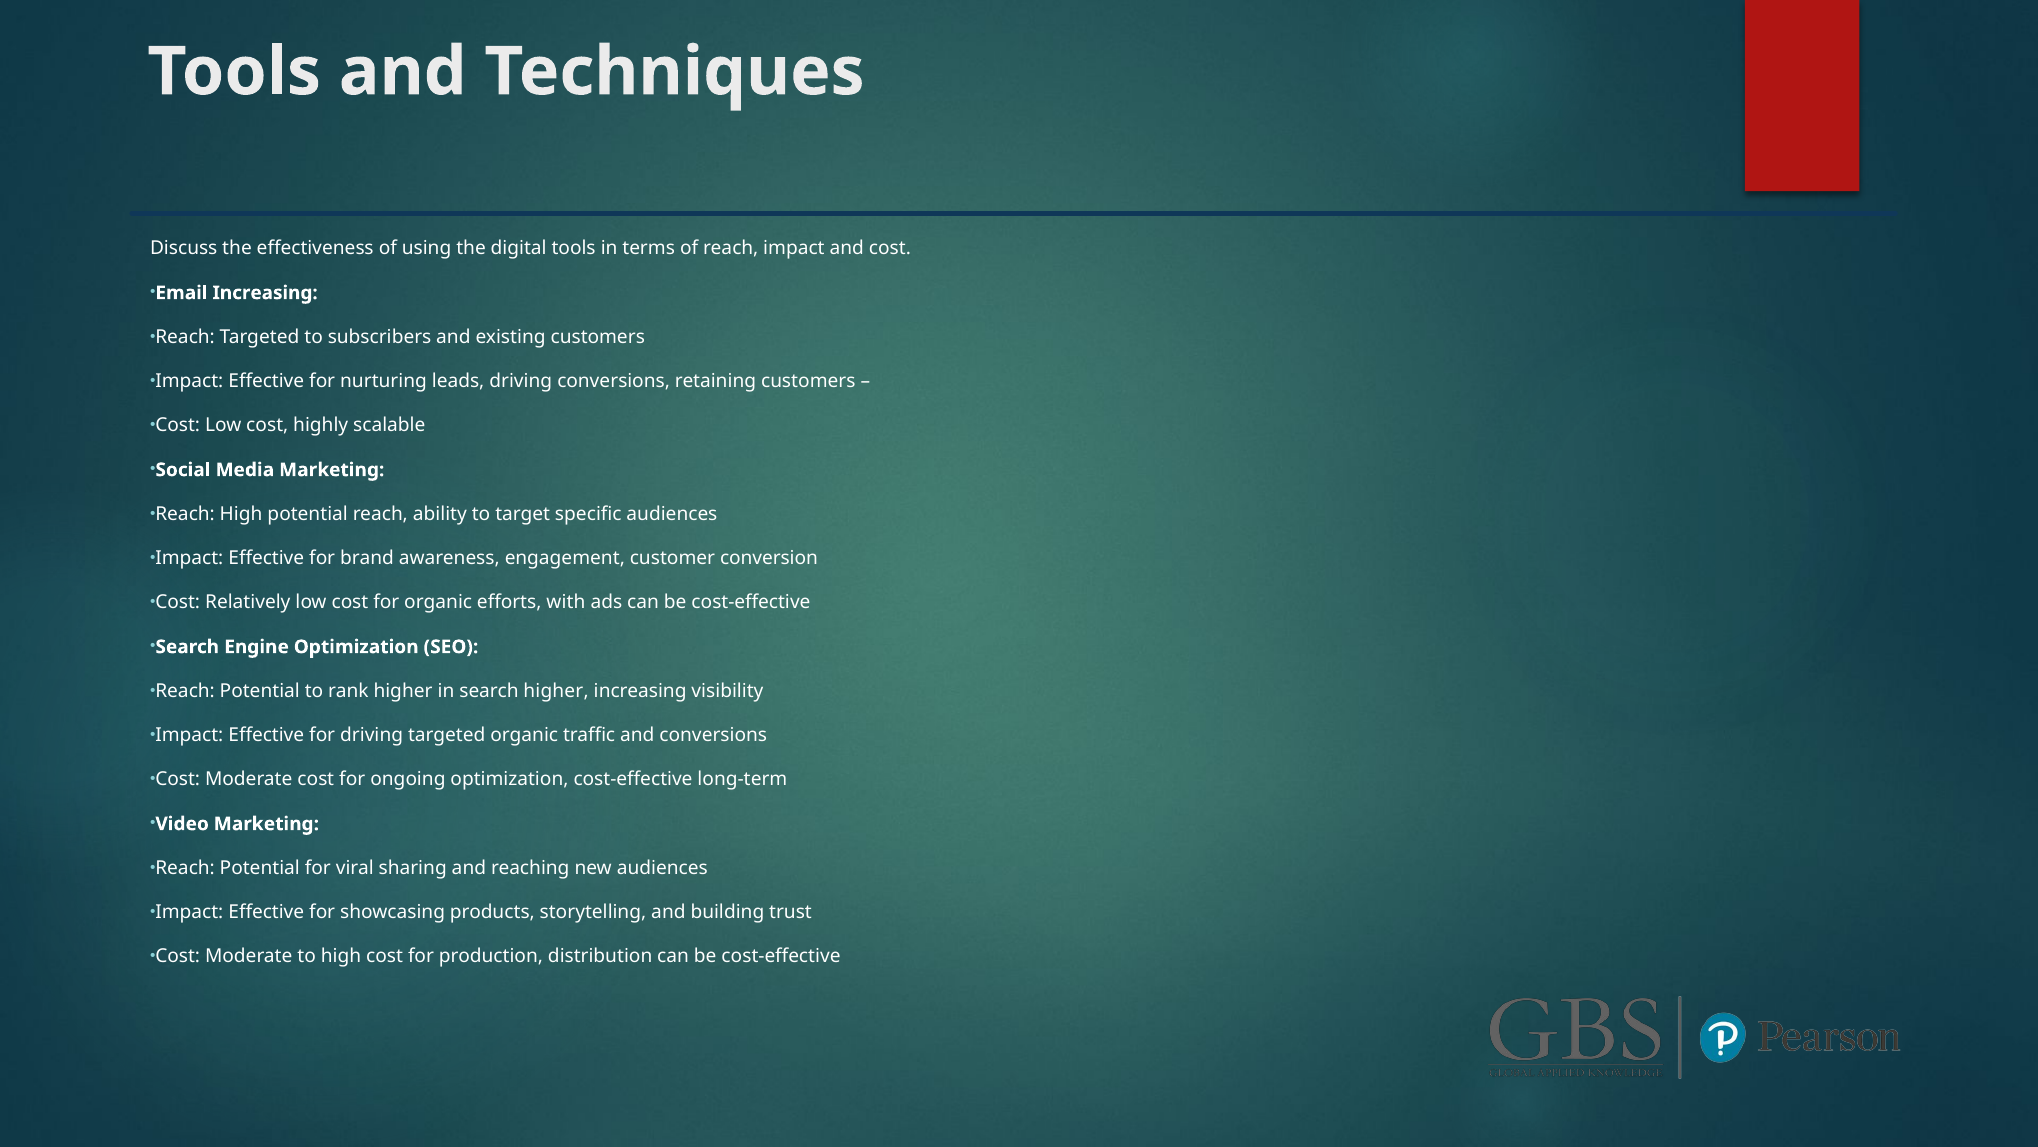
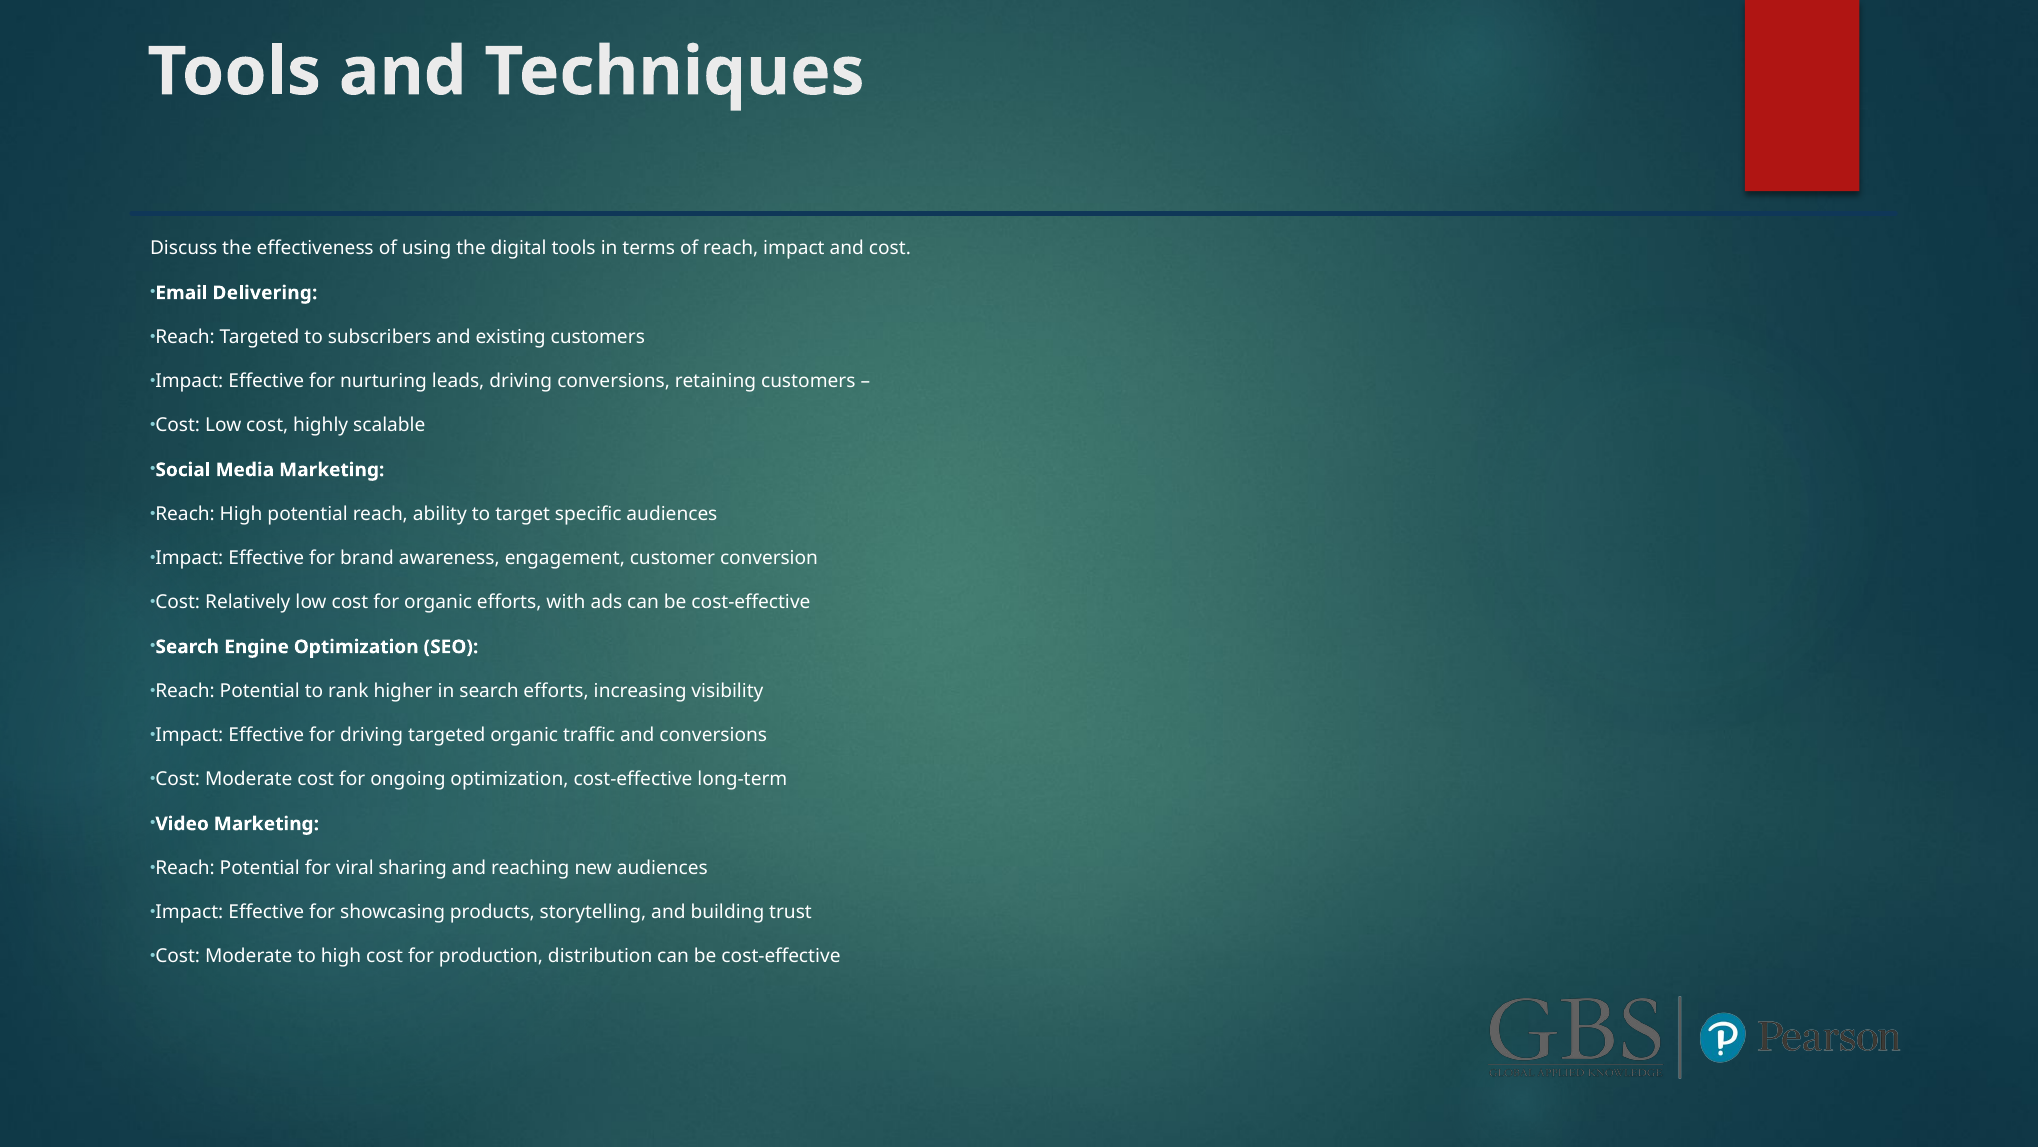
Email Increasing: Increasing -> Delivering (265, 293)
search higher: higher -> efforts (556, 691)
